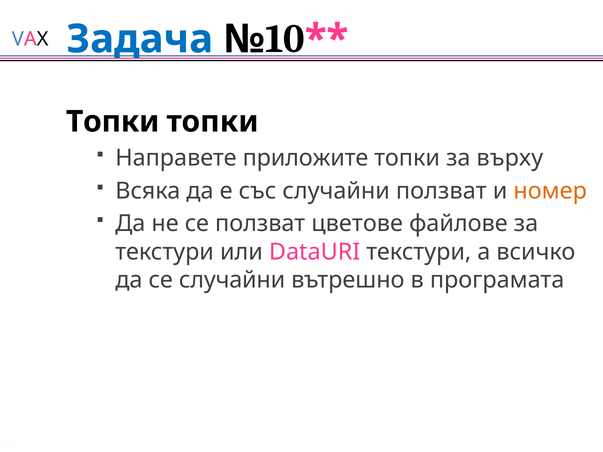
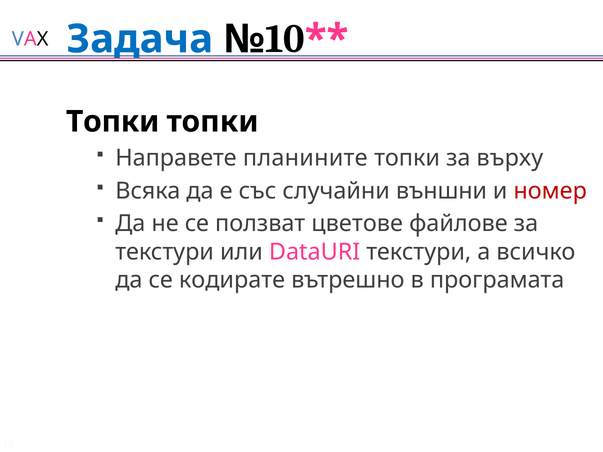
приложите: приложите -> планините (305, 158)
случайни ползват: ползват -> външни (441, 191)
номер colour: orange -> red (550, 191)
се случайни: случайни -> кодирате (232, 280)
